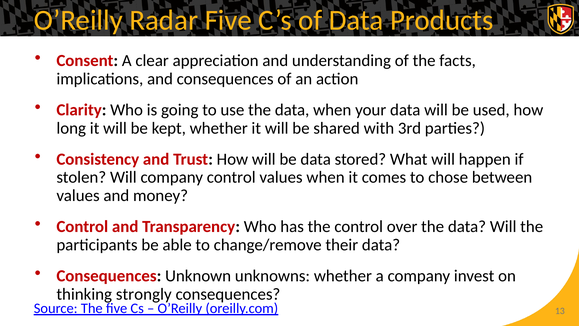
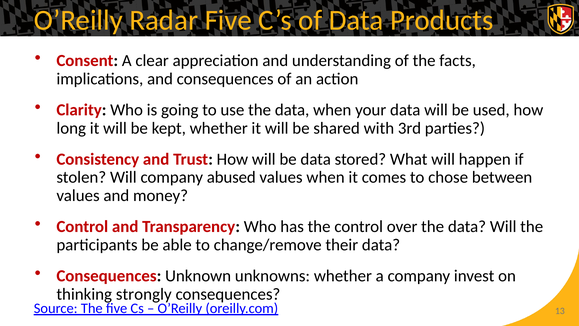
company control: control -> abused (231, 177)
